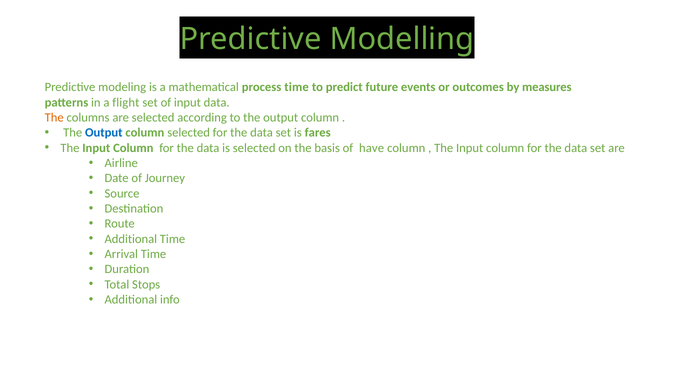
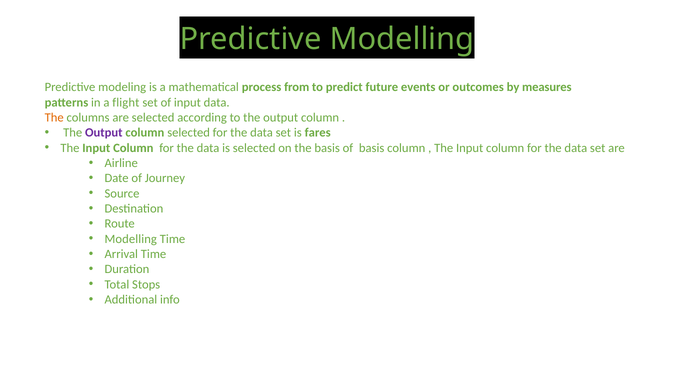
process time: time -> from (297, 87)
Output colour: blue -> purple (104, 133)
of have: have -> basis (372, 148)
Additional: Additional -> Modelling (131, 239)
